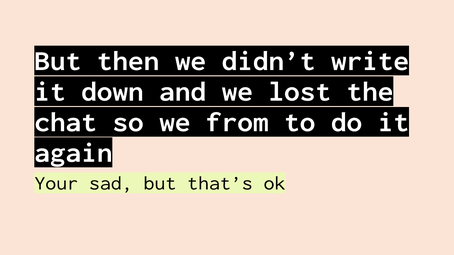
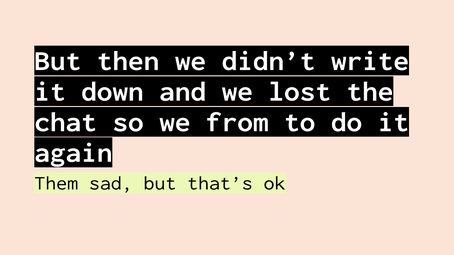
Your: Your -> Them (56, 183)
